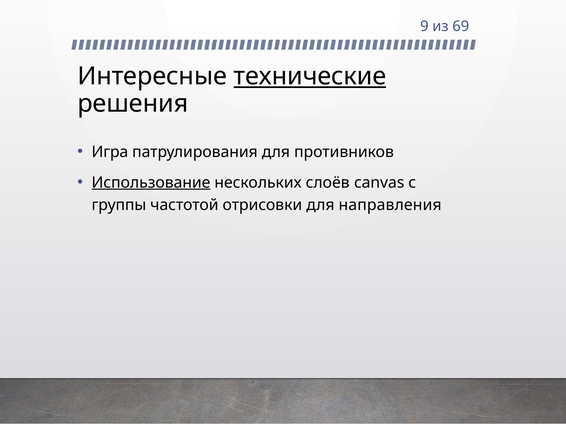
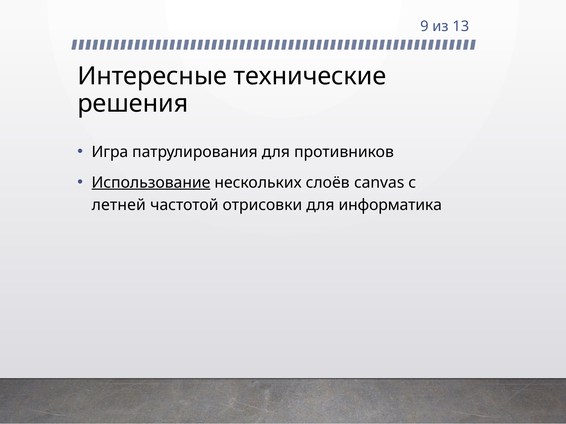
69: 69 -> 13 (461, 26)
технические underline: present -> none (310, 76)
группы: группы -> летней (119, 205)
направления: направления -> информатика (390, 205)
